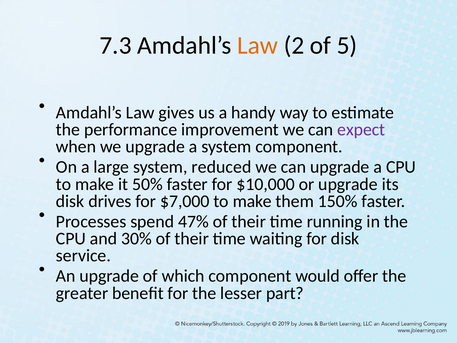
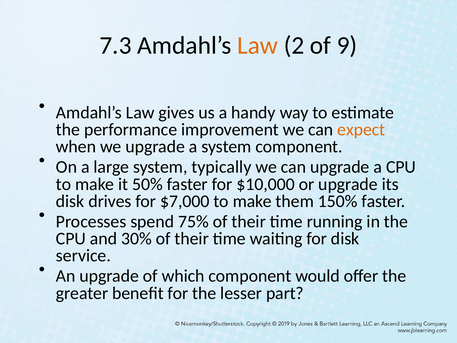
5: 5 -> 9 (347, 46)
expect colour: purple -> orange (361, 130)
reduced: reduced -> typically (222, 167)
47%: 47% -> 75% (193, 221)
